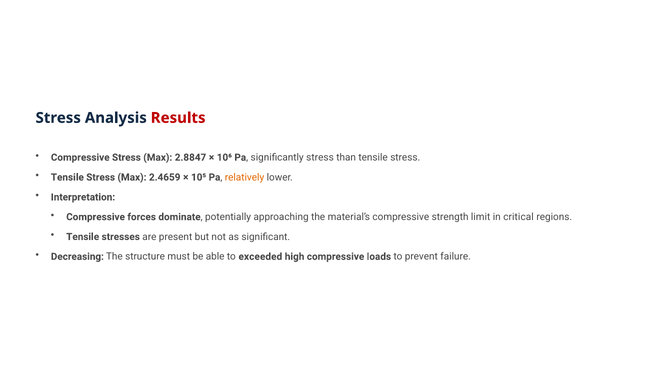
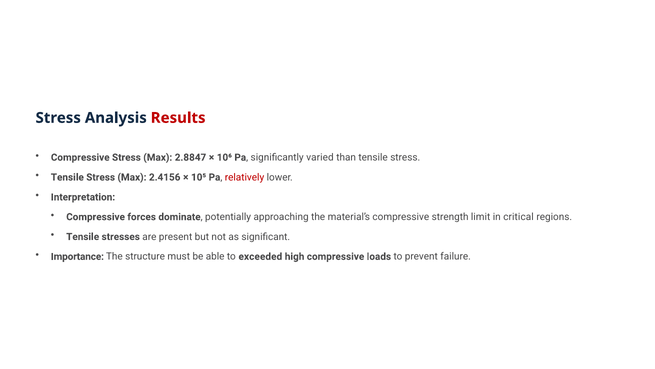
significantly stress: stress -> varied (320, 157)
2.4659: 2.4659 -> 2.4156 (165, 177)
relatively colour: orange -> red (244, 177)
Decreasing: Decreasing -> Importance (77, 256)
